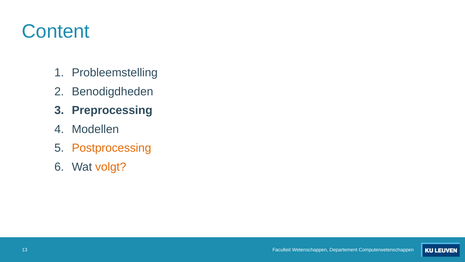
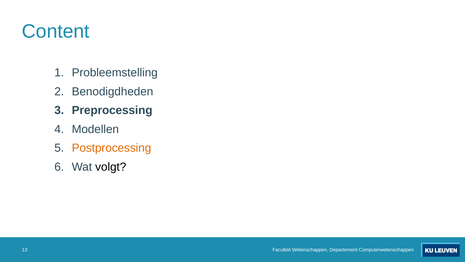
volgt colour: orange -> black (111, 167)
